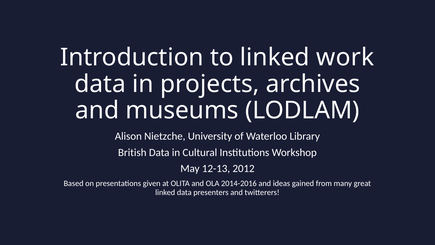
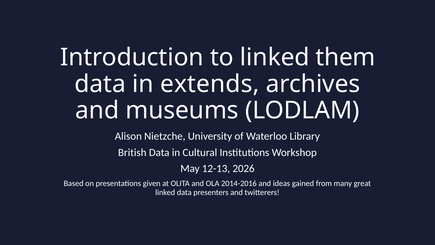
work: work -> them (345, 57)
projects: projects -> extends (210, 84)
2012: 2012 -> 2026 (244, 169)
